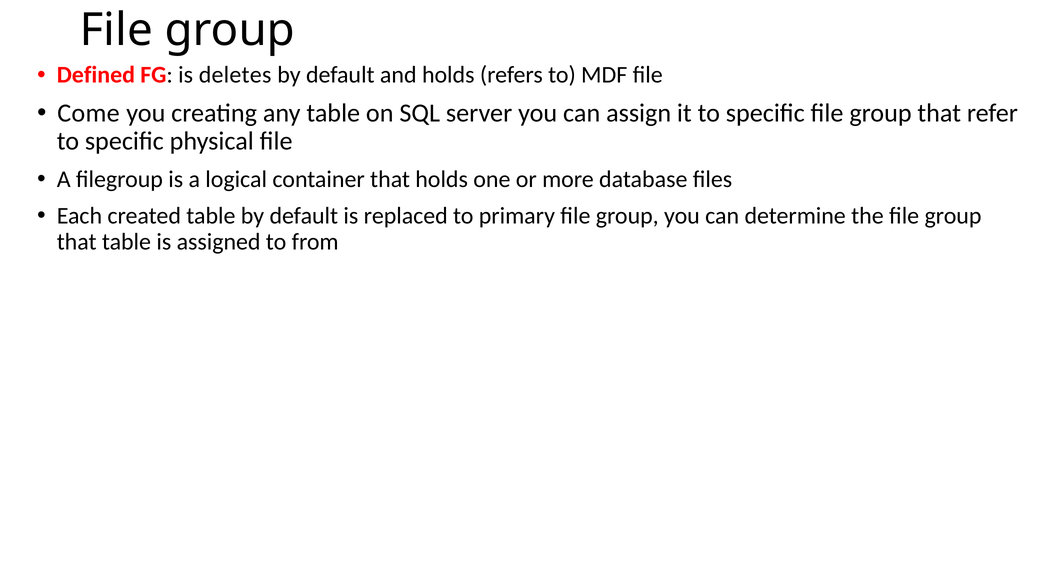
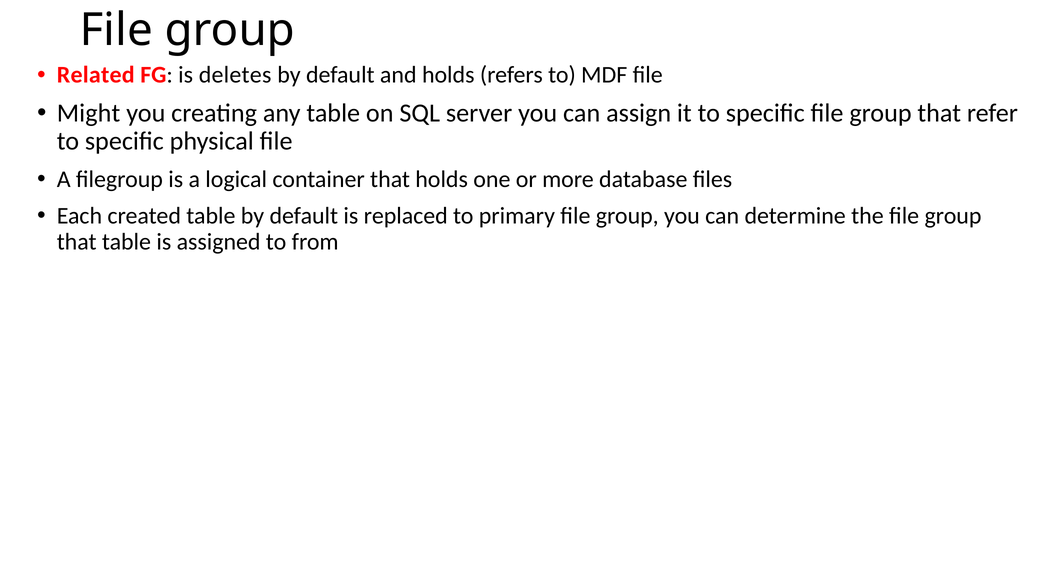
Defined: Defined -> Related (96, 75)
Come: Come -> Might (89, 113)
